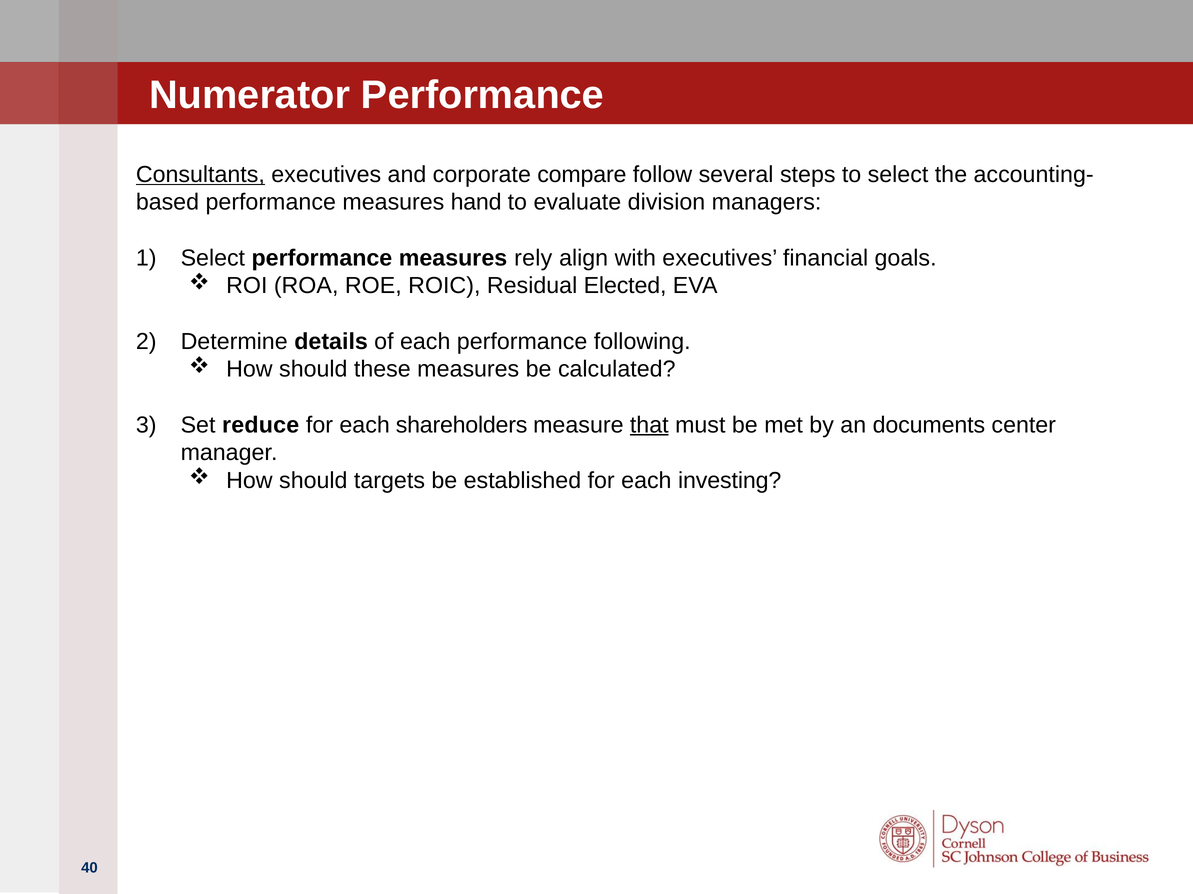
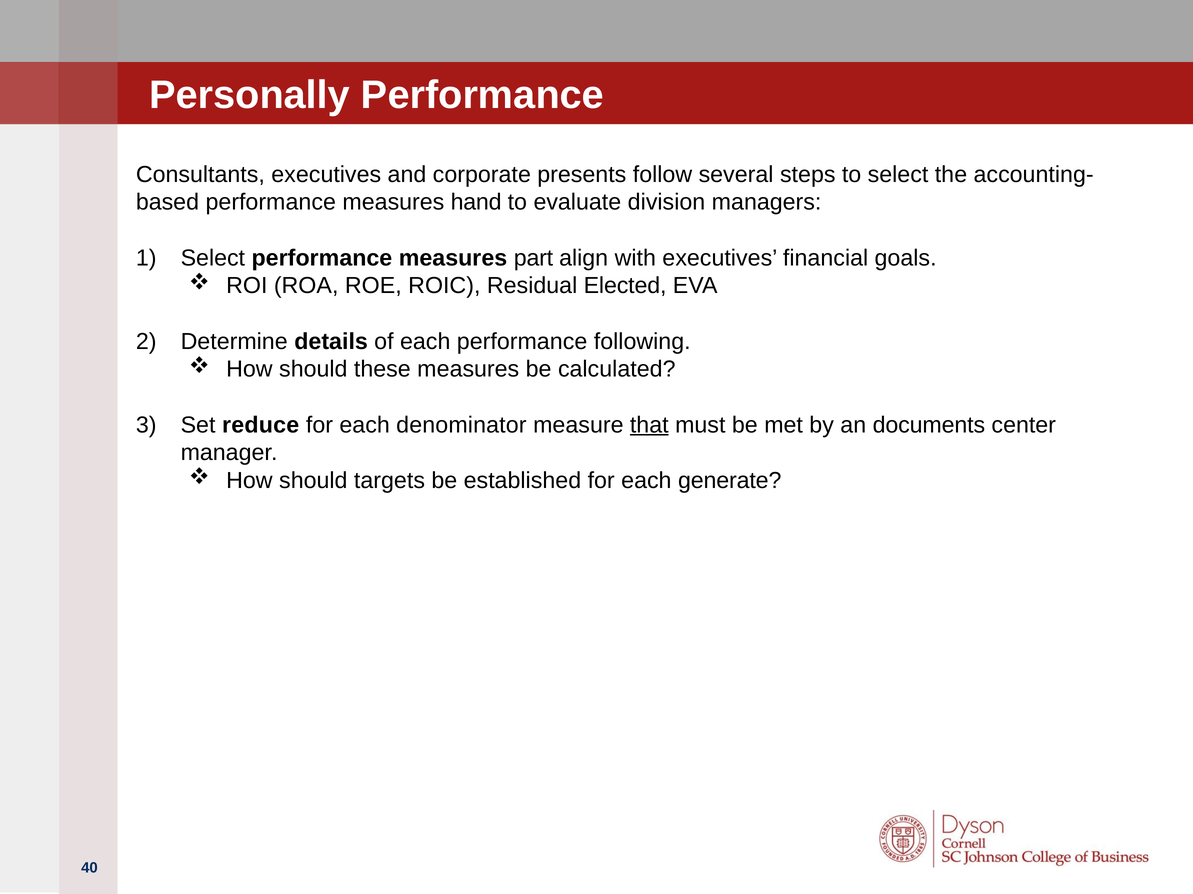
Numerator: Numerator -> Personally (250, 95)
Consultants underline: present -> none (200, 175)
compare: compare -> presents (582, 175)
rely: rely -> part (533, 258)
shareholders: shareholders -> denominator (461, 425)
investing: investing -> generate (730, 481)
